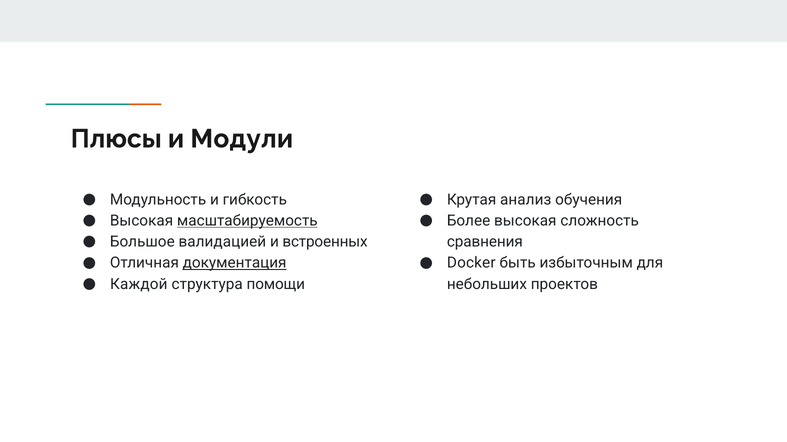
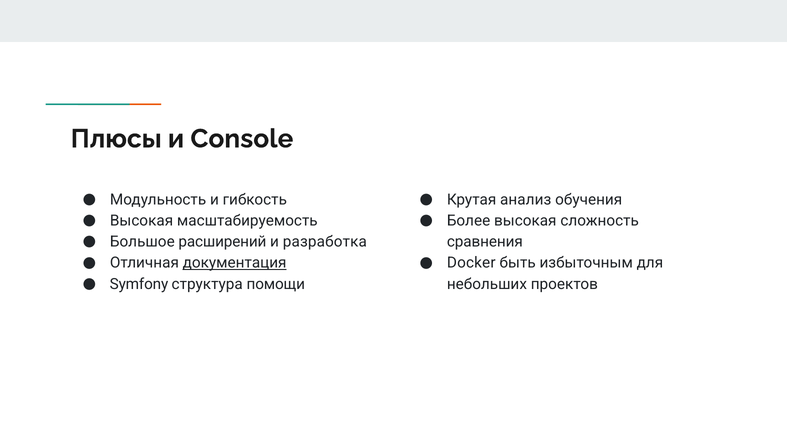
Модули: Модули -> Console (242, 139)
масштабируемость underline: present -> none (247, 221)
валидацией: валидацией -> расширений (222, 242)
встроенных: встроенных -> разработка (325, 242)
Каждой: Каждой -> Symfony (139, 284)
